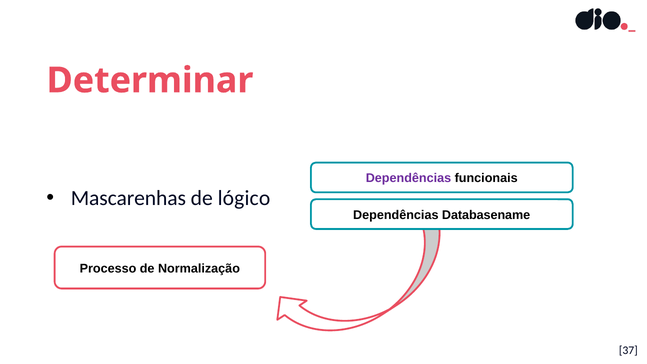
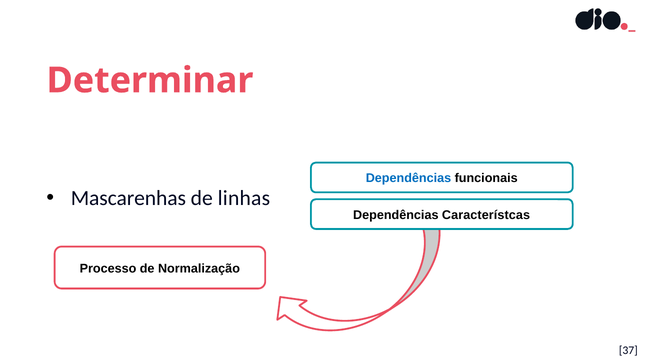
Dependências colour: purple -> blue (408, 178)
lógico: lógico -> linhas (244, 198)
Databasename: Databasename -> Característcas (486, 215)
